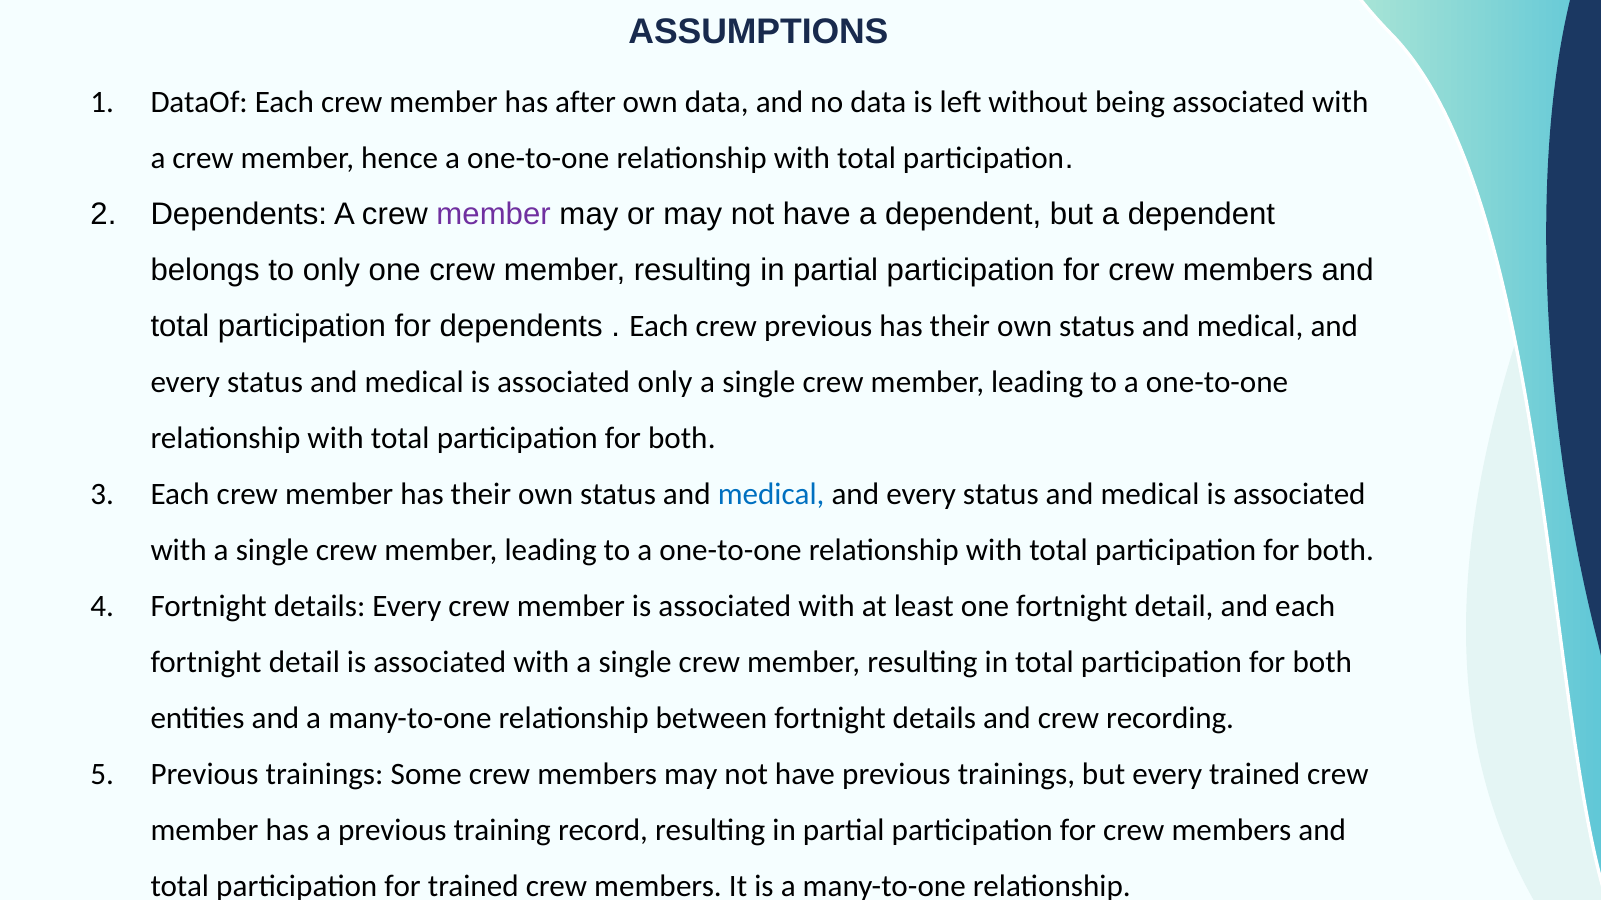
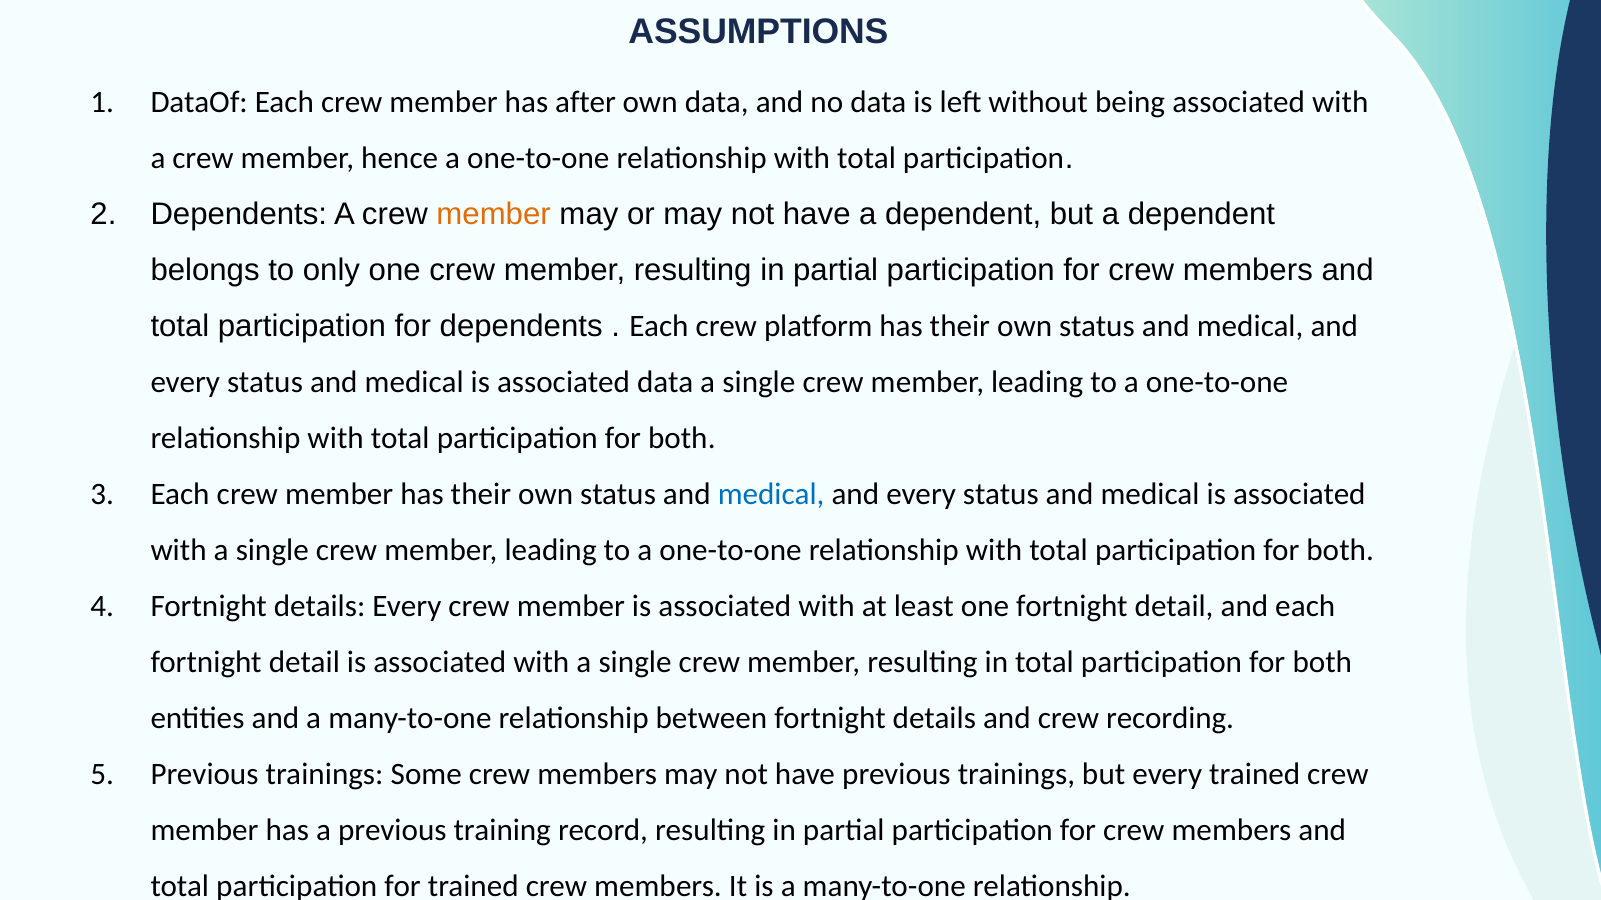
member colour: purple -> orange (494, 214)
crew previous: previous -> platform (818, 327)
associated only: only -> data (665, 383)
